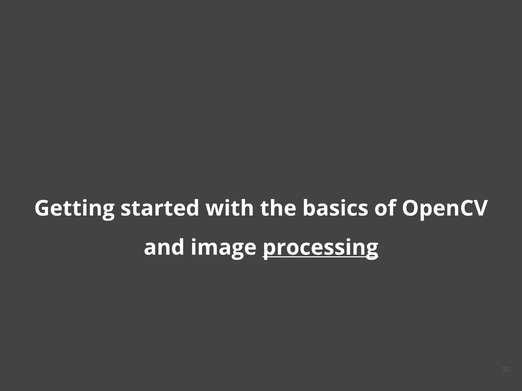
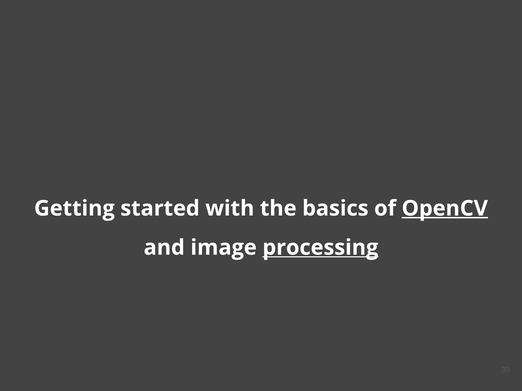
OpenCV underline: none -> present (445, 209)
